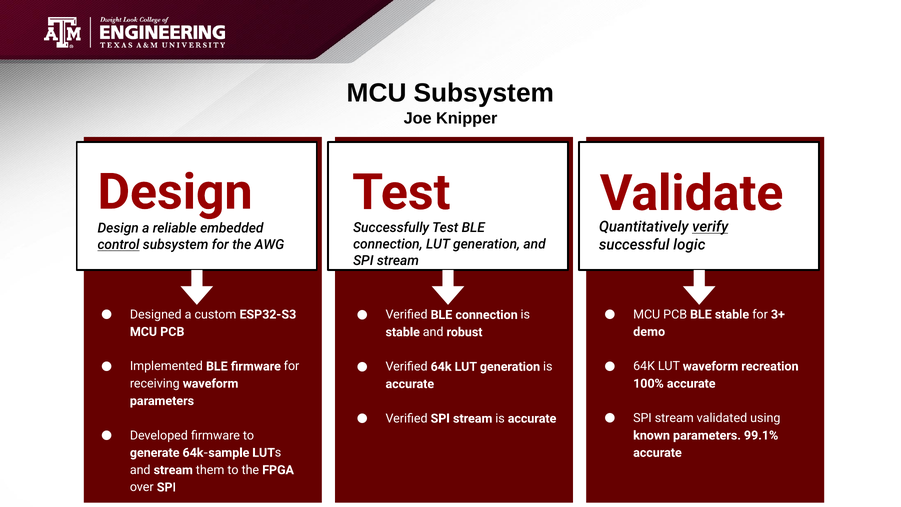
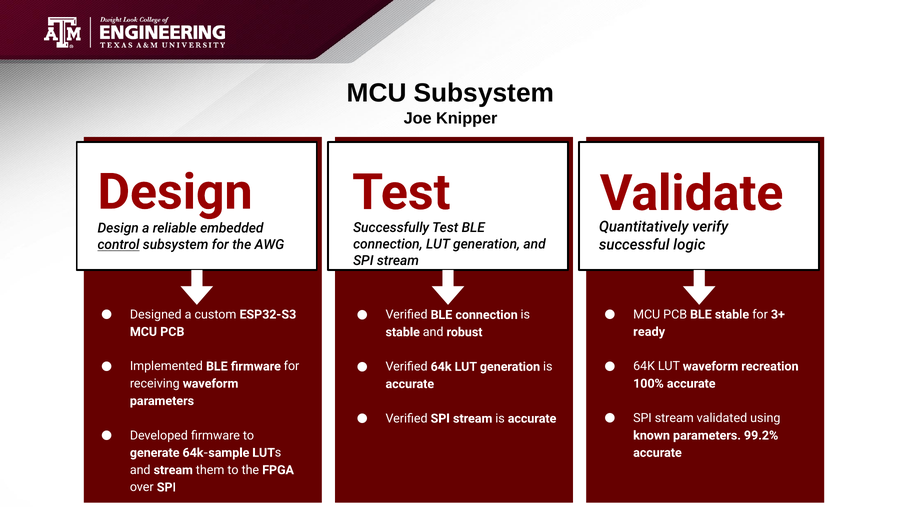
verify underline: present -> none (710, 227)
demo: demo -> ready (649, 332)
99.1%: 99.1% -> 99.2% (761, 435)
